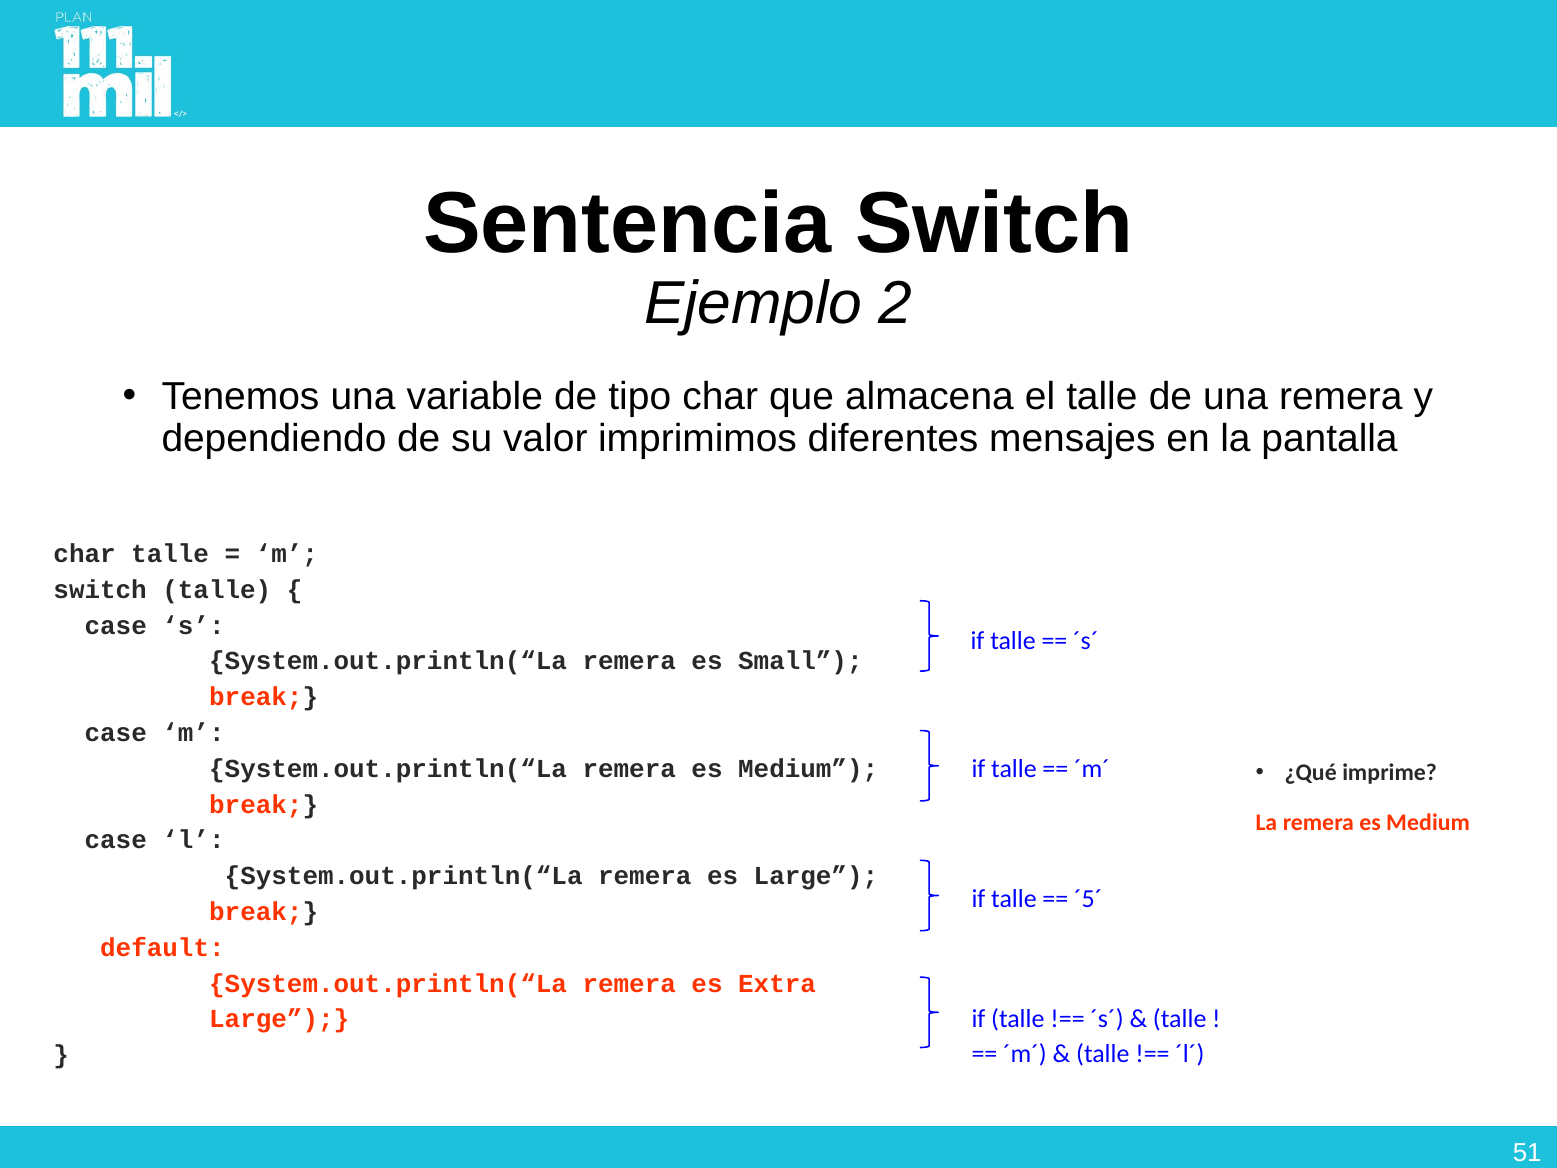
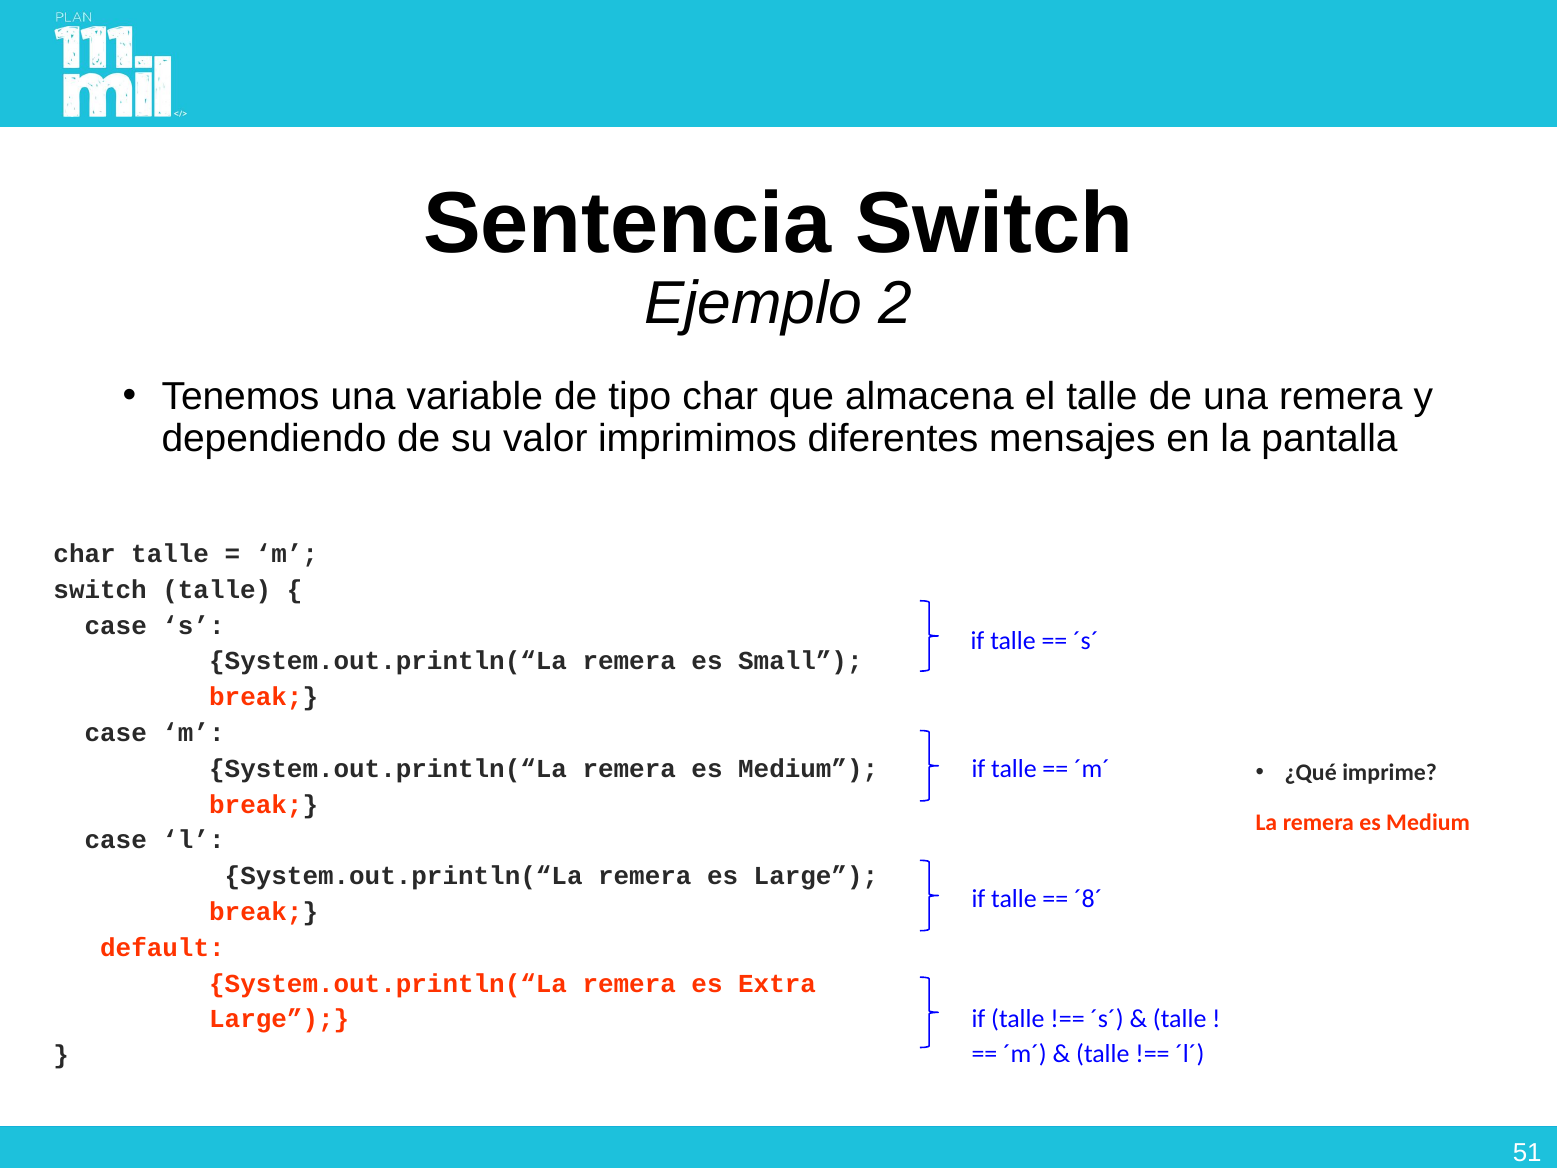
´5´: ´5´ -> ´8´ (1088, 898)
